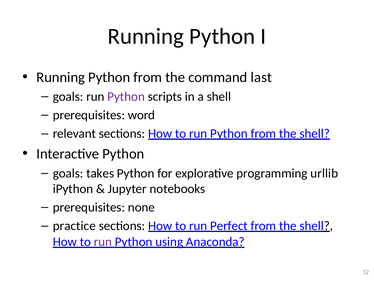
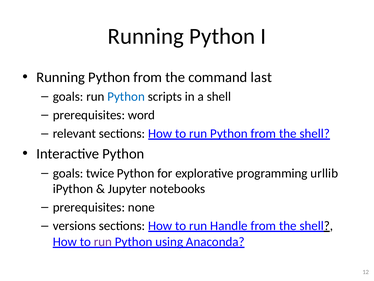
Python colour: purple -> blue (126, 96)
takes: takes -> twice (100, 173)
practice: practice -> versions (74, 225)
Perfect: Perfect -> Handle (229, 225)
